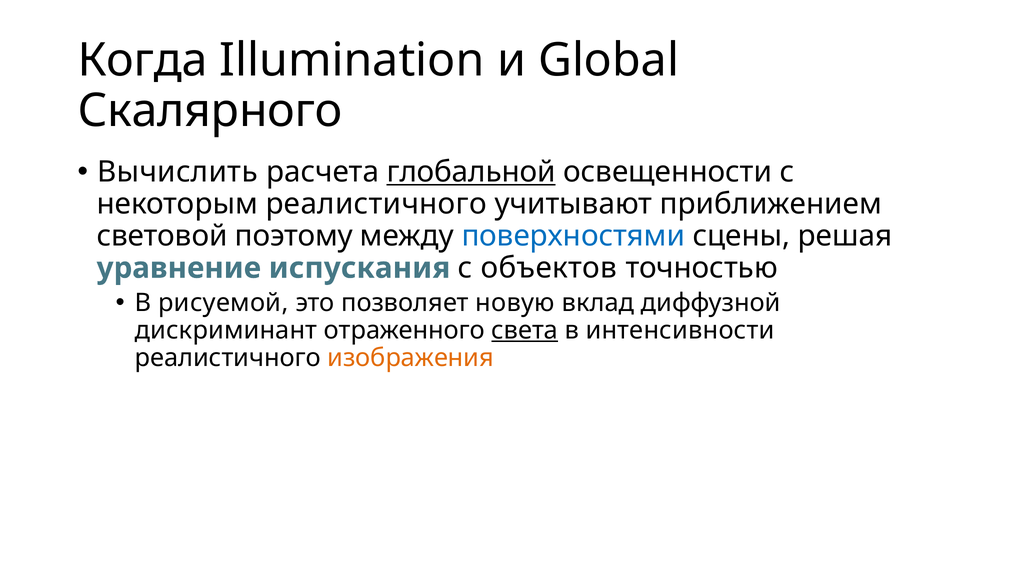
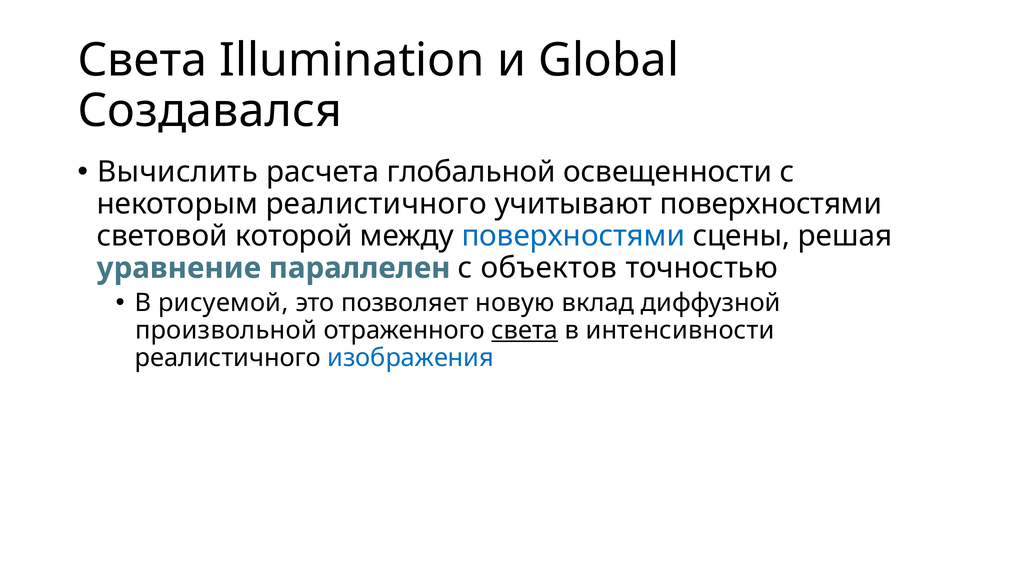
Когда: Когда -> Света (142, 60)
Скалярного: Скалярного -> Создавался (210, 111)
глобальной underline: present -> none (471, 172)
учитывают приближением: приближением -> поверхностями (771, 204)
поэтому: поэтому -> которой (294, 236)
испускания: испускания -> параллелен (360, 268)
дискриминант: дискриминант -> произвольной (226, 331)
изображения colour: orange -> blue (411, 358)
